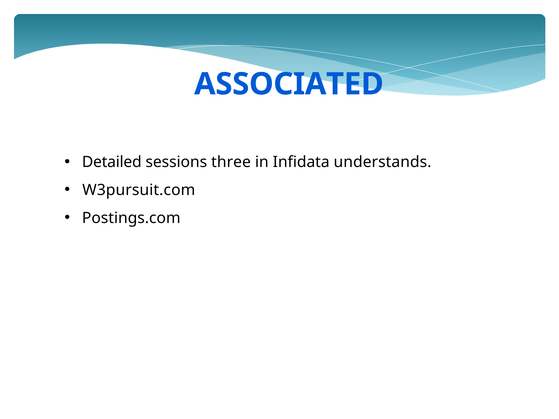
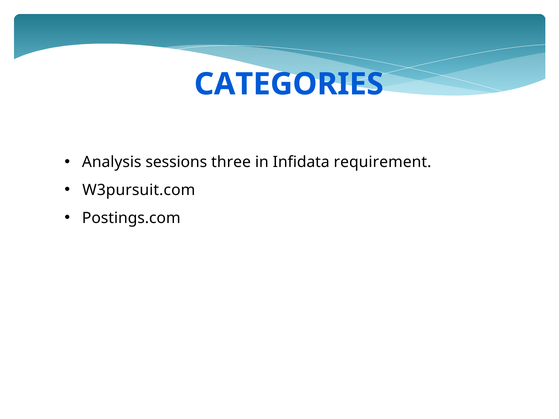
ASSOCIATED: ASSOCIATED -> CATEGORIES (289, 84)
Detailed: Detailed -> Analysis (112, 162)
understands: understands -> requirement (383, 162)
